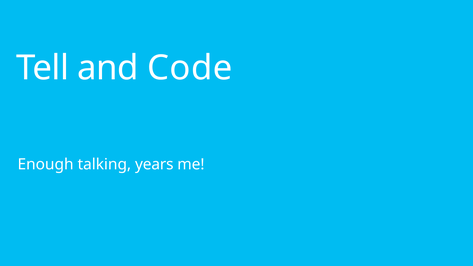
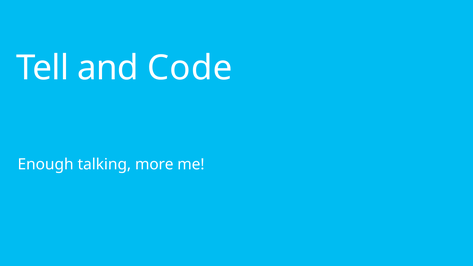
years: years -> more (154, 164)
